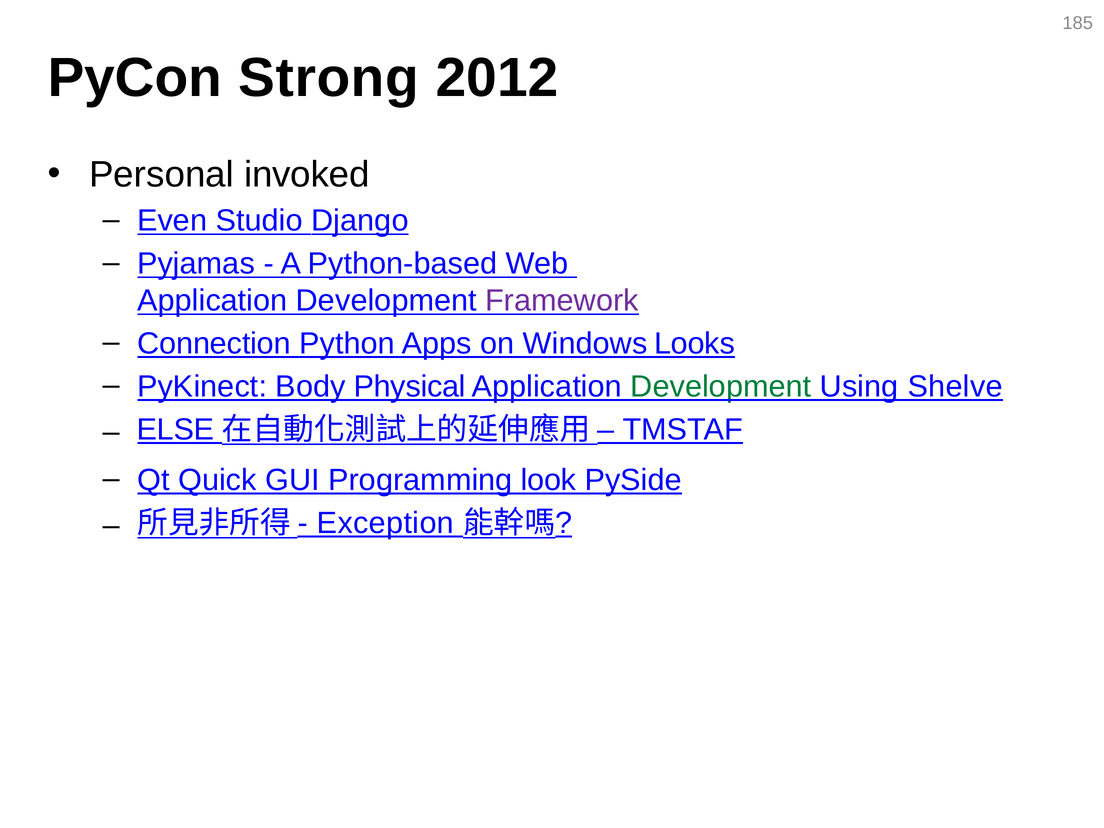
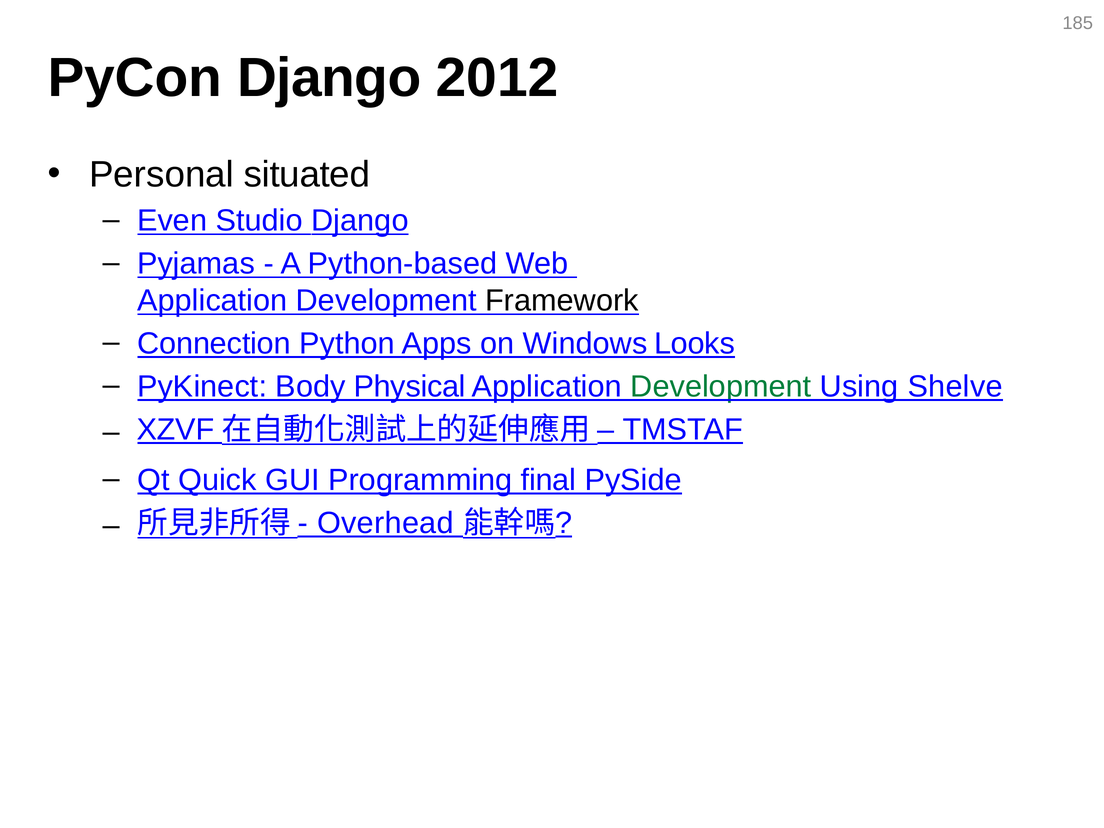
PyCon Strong: Strong -> Django (329, 78)
invoked: invoked -> situated (307, 175)
Framework colour: purple -> black (562, 301)
ELSE: ELSE -> XZVF (176, 429)
look: look -> final (548, 480)
Exception: Exception -> Overhead (385, 523)
